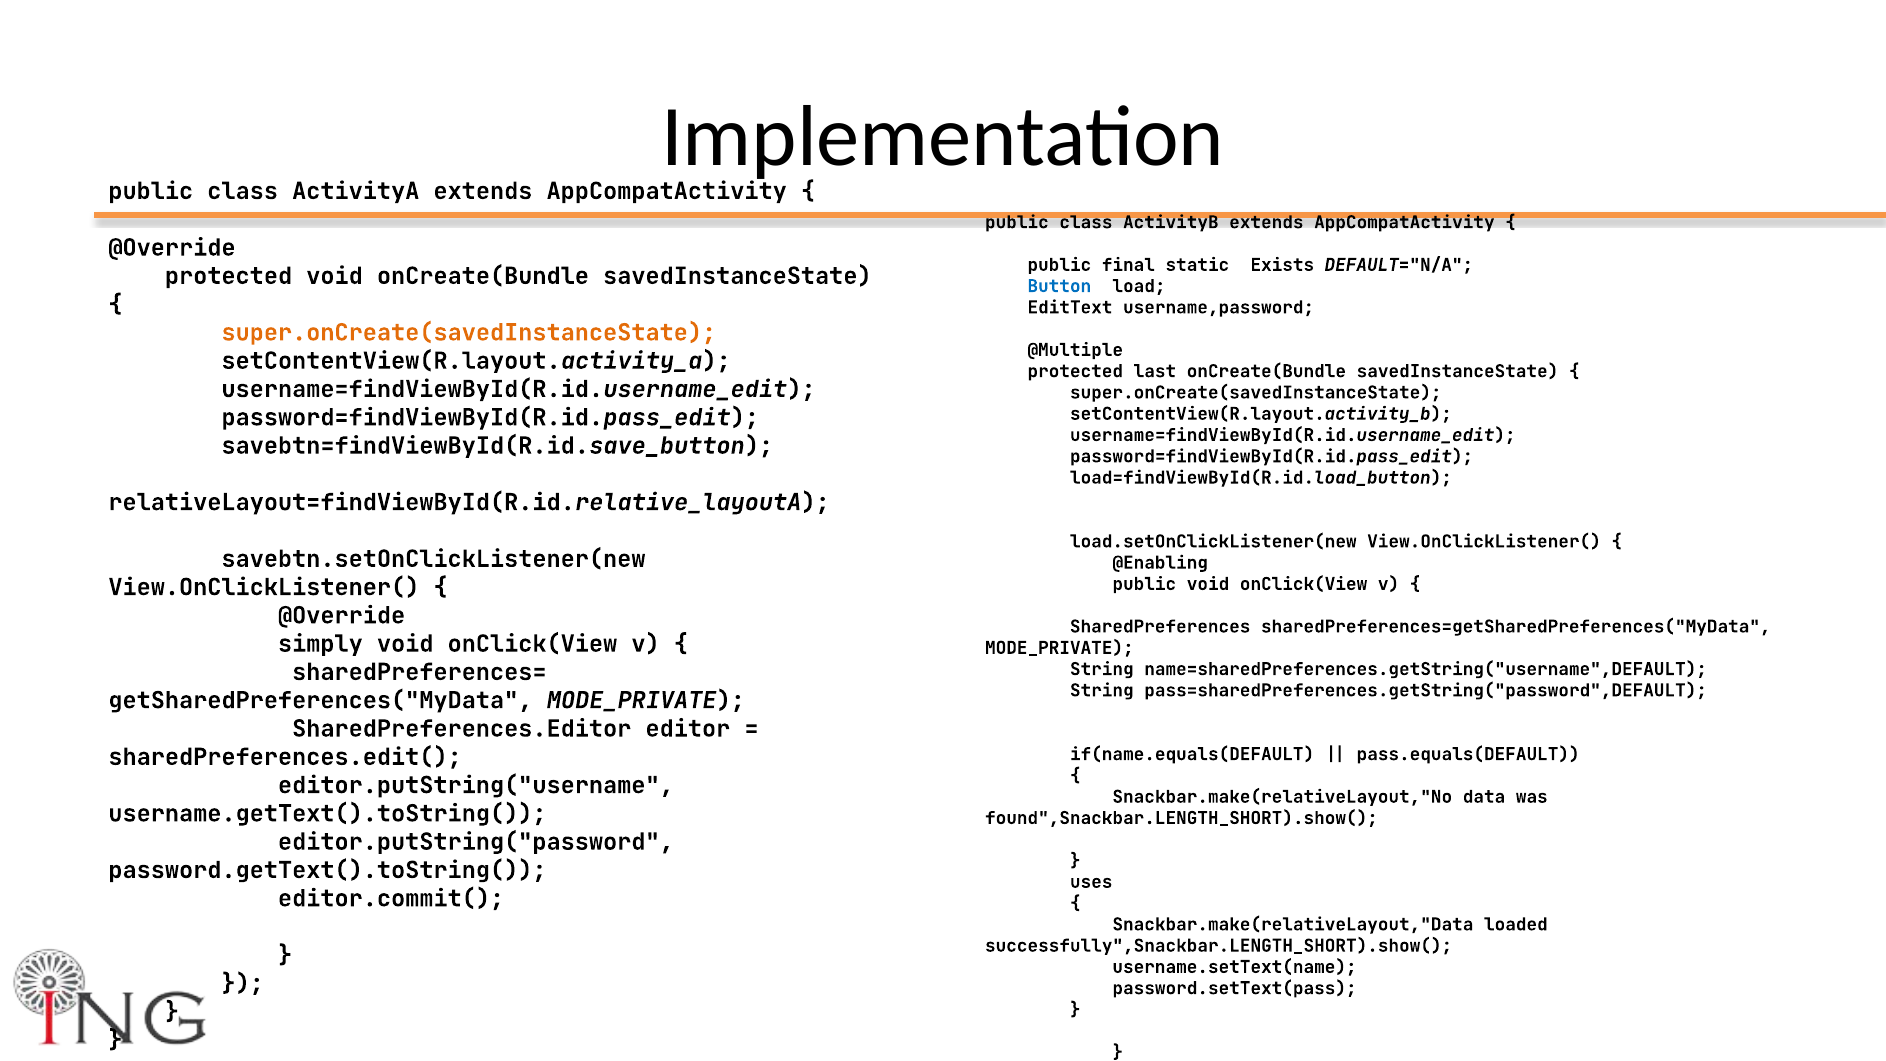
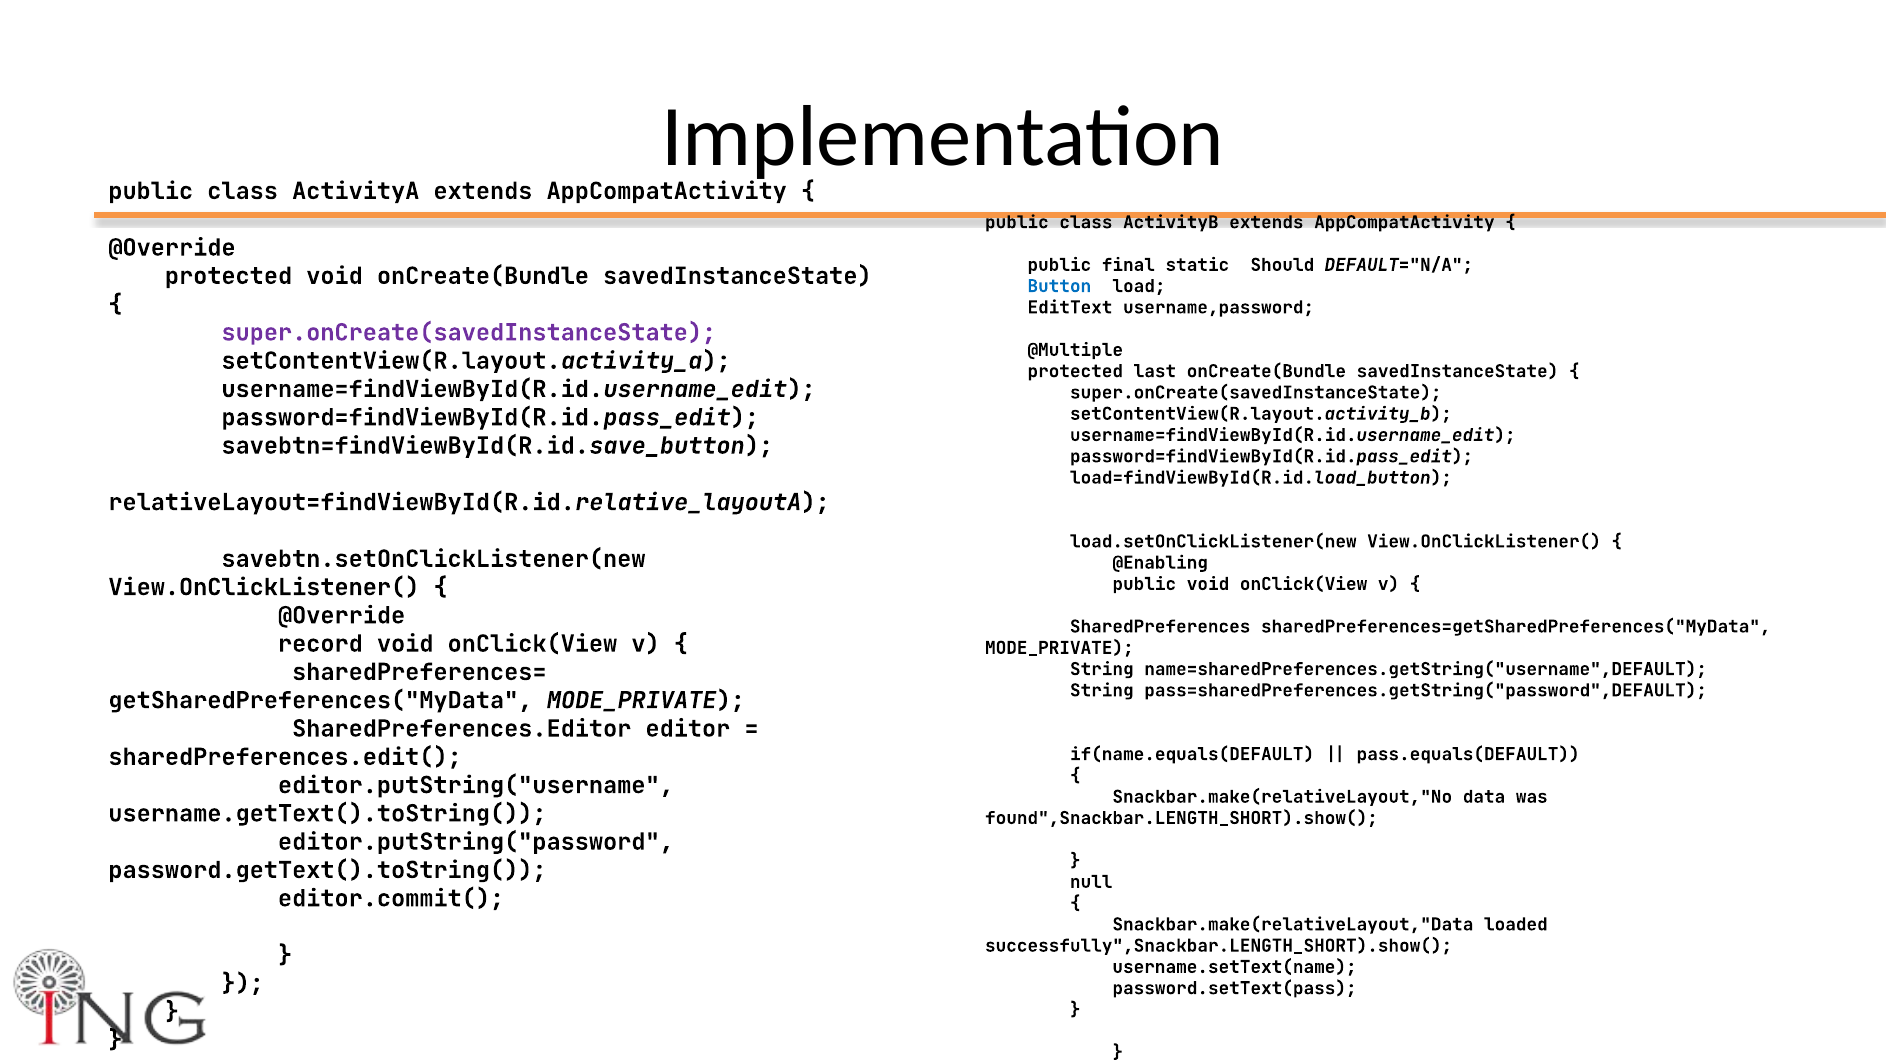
Exists: Exists -> Should (1282, 265)
super.onCreate(savedInstanceState colour: orange -> purple (469, 333)
simply: simply -> record (320, 644)
uses: uses -> null (1091, 882)
